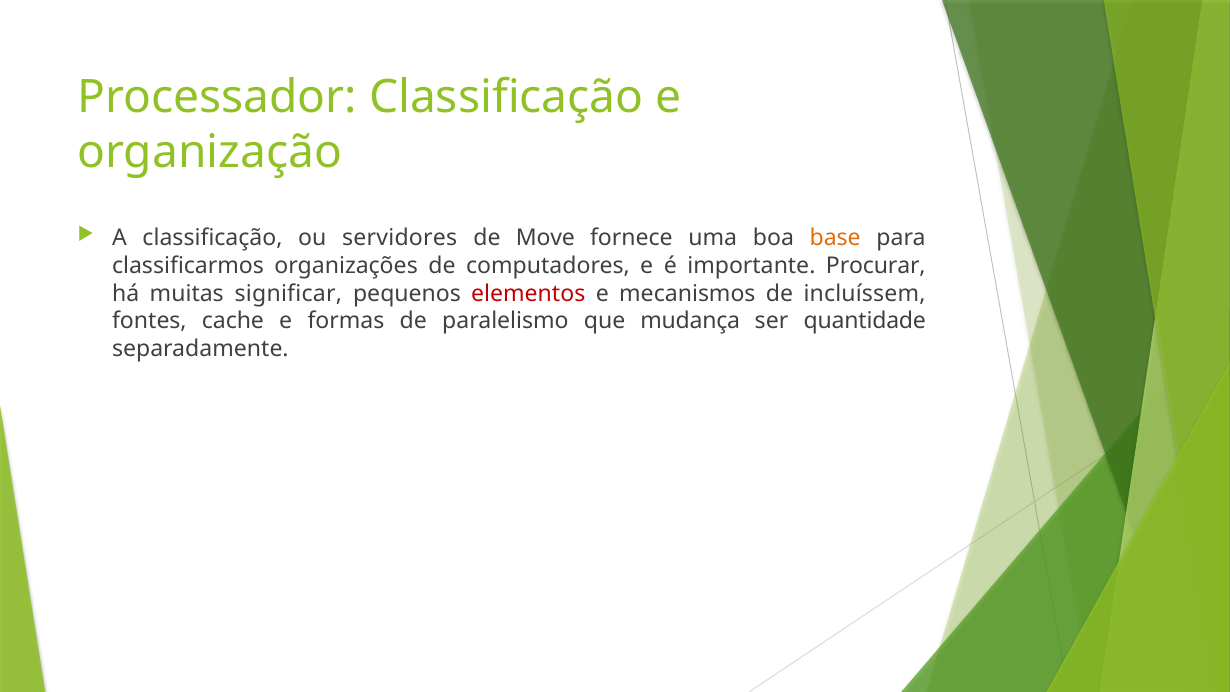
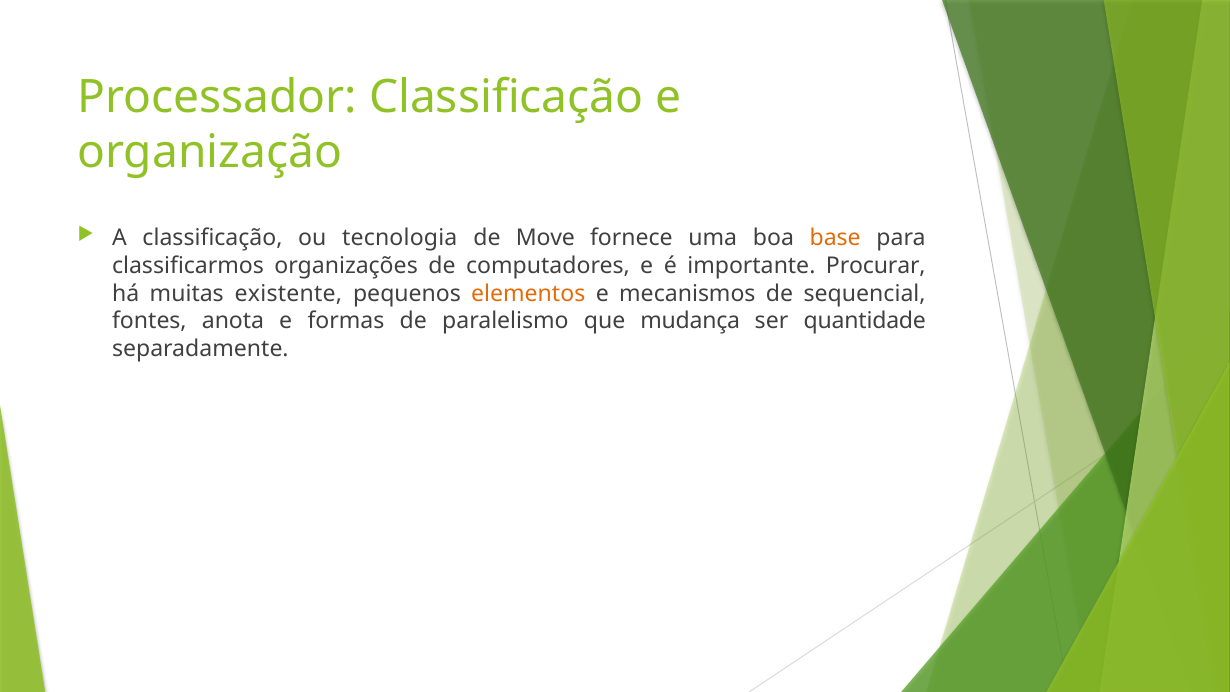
servidores: servidores -> tecnologia (400, 238)
significar: significar -> existente (288, 293)
elementos colour: red -> orange (528, 293)
incluíssem: incluíssem -> sequencial (865, 293)
cache: cache -> anota (233, 321)
